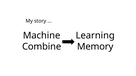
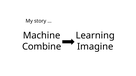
Memory: Memory -> Imagine (95, 47)
